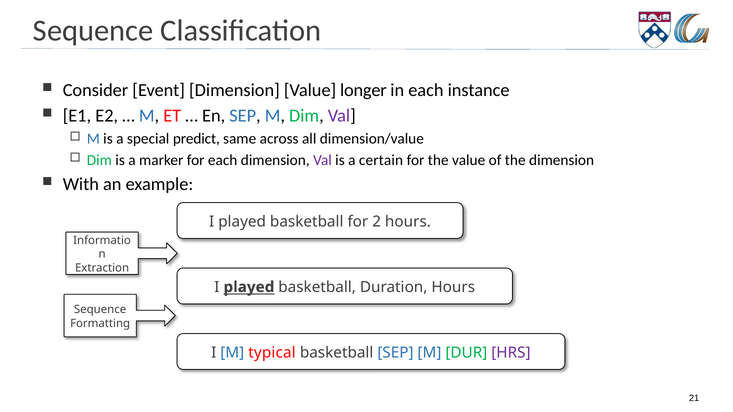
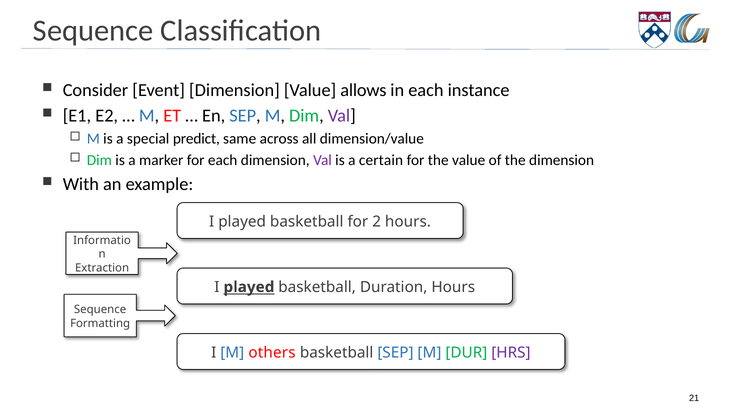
longer: longer -> allows (363, 90)
typical: typical -> others (272, 353)
